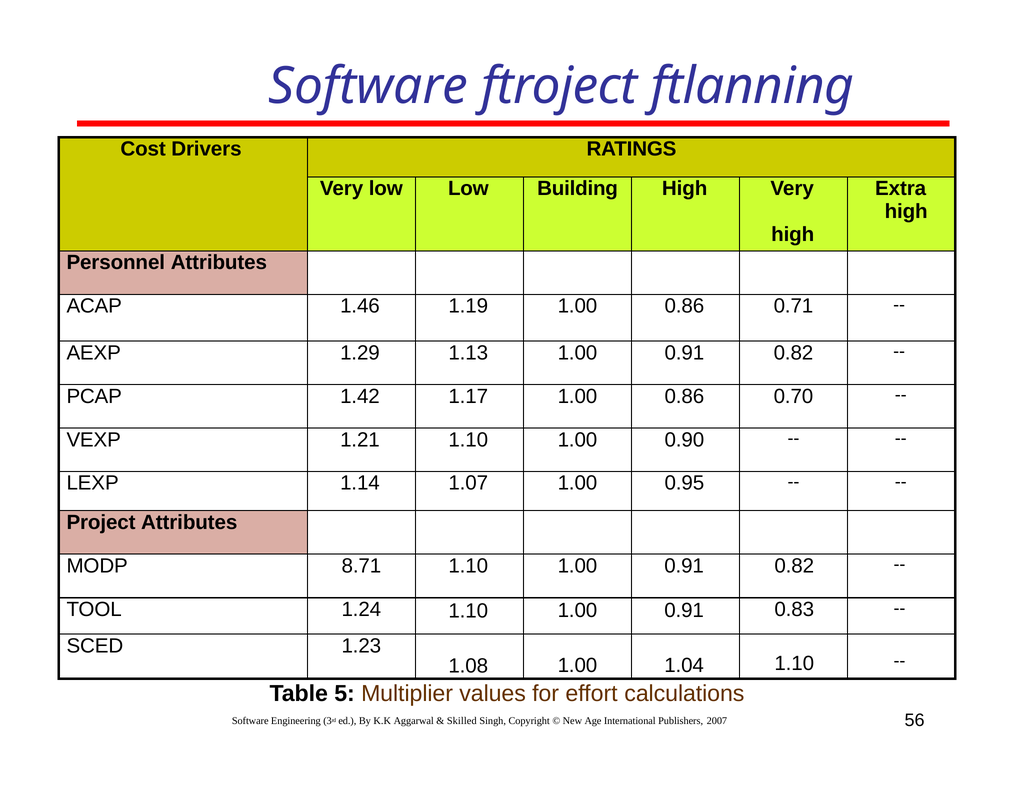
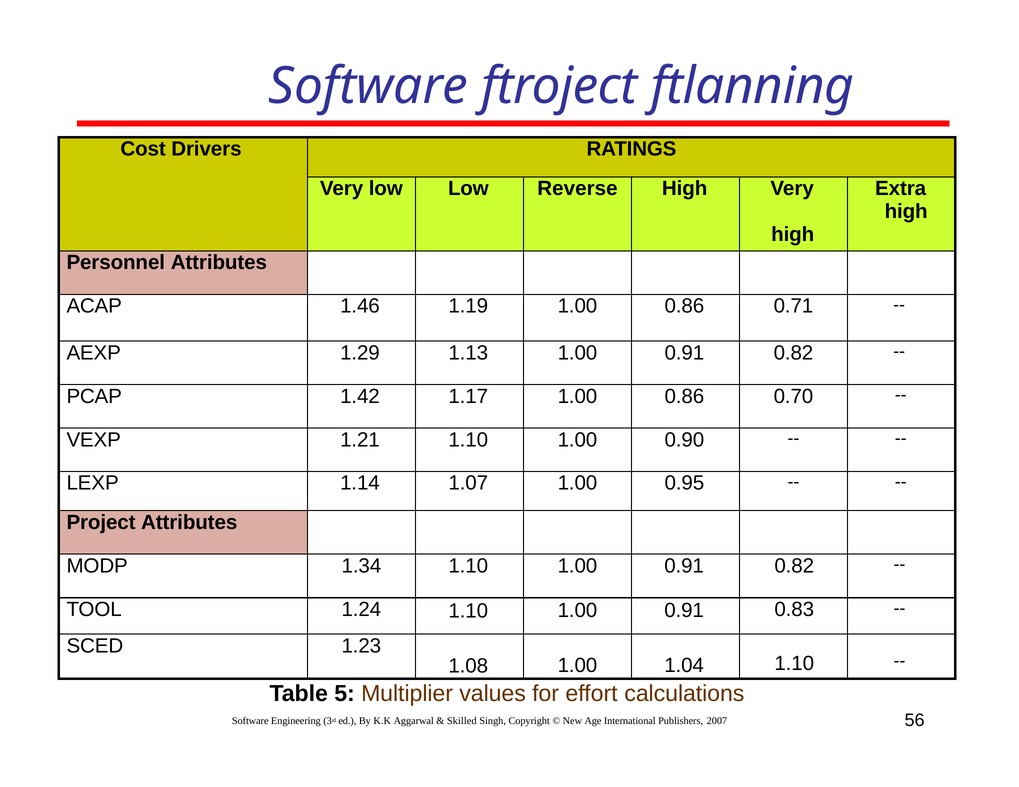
Building: Building -> Reverse (577, 189)
8.71: 8.71 -> 1.34 (361, 566)
